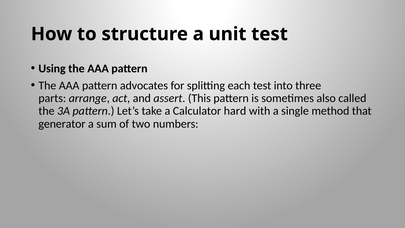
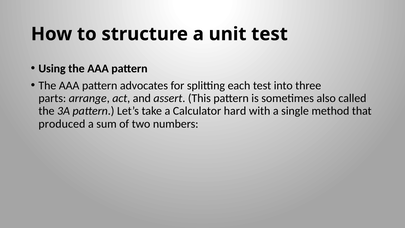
generator: generator -> produced (62, 124)
